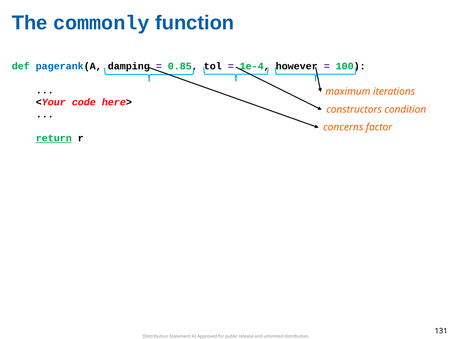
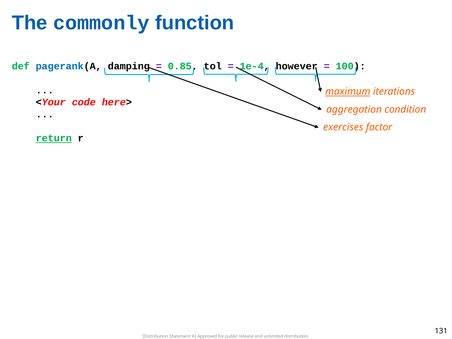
maximum underline: none -> present (348, 92)
constructors: constructors -> aggregation (354, 109)
concerns: concerns -> exercises (343, 127)
